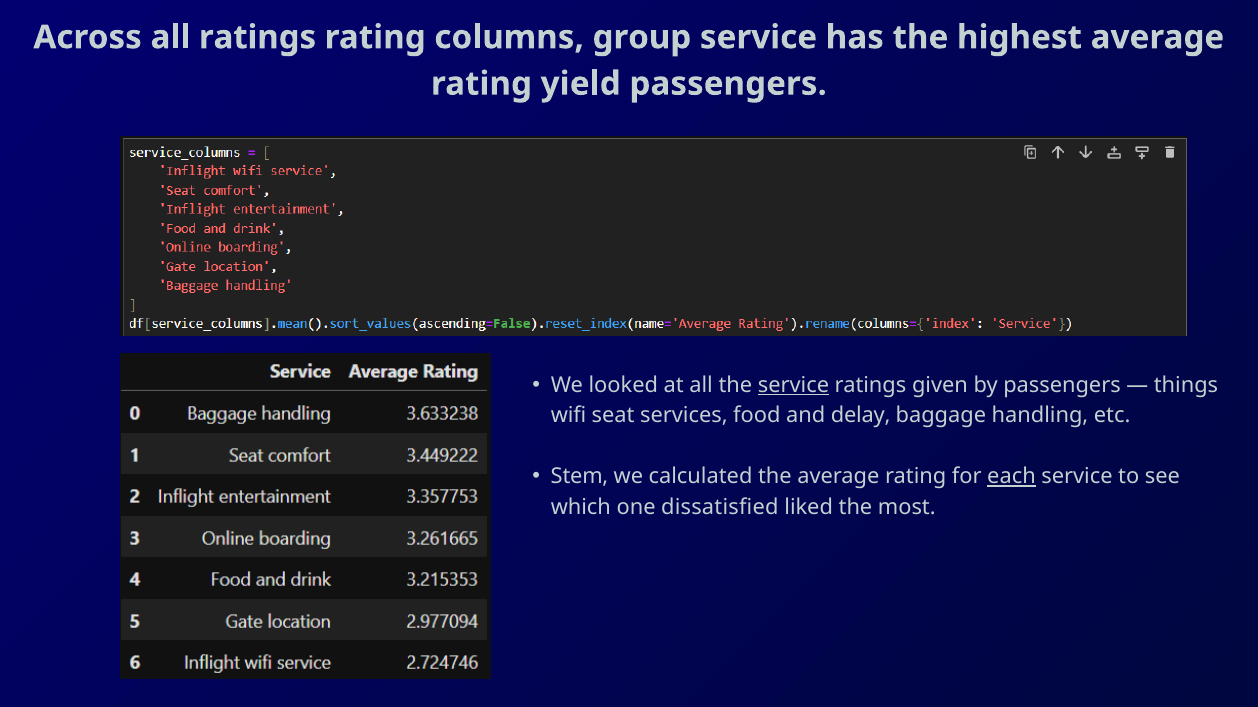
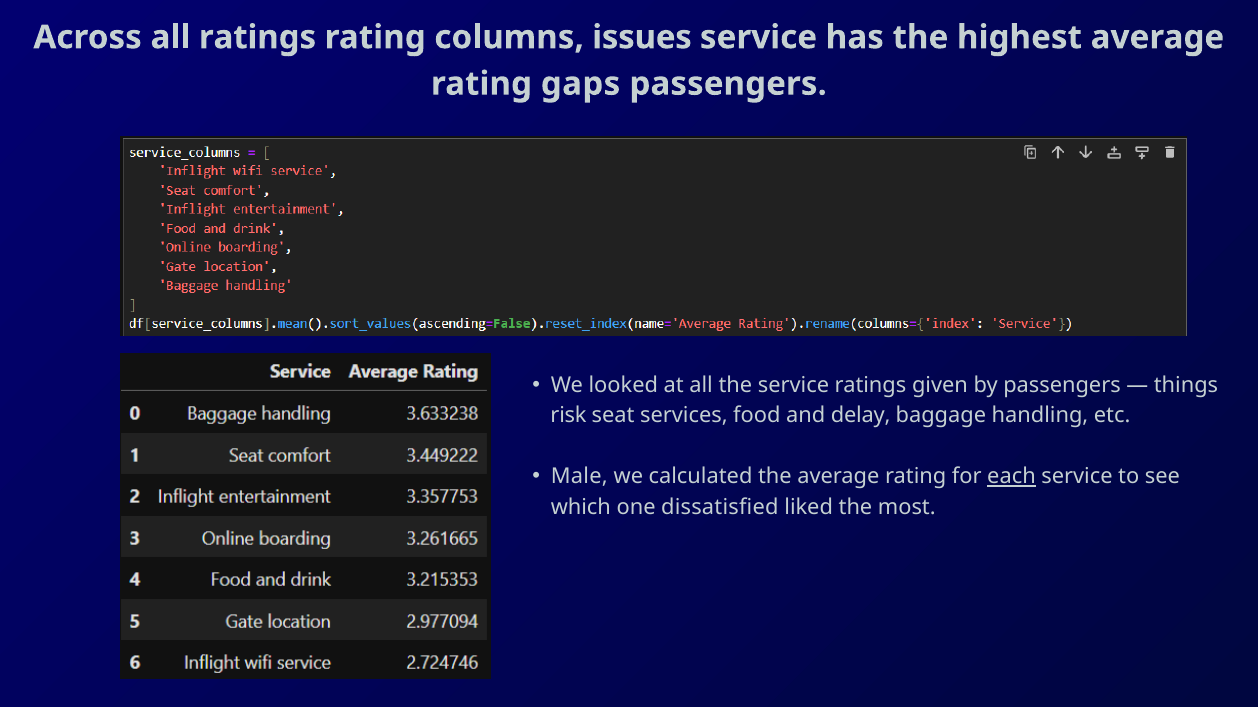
group: group -> issues (642, 37)
yield: yield -> gaps (581, 84)
service underline: present -> none (793, 385)
wifi: wifi -> risk (569, 416)
Stem: Stem -> Male (579, 477)
